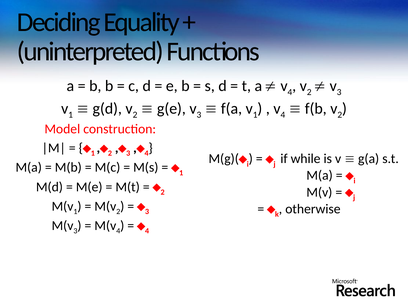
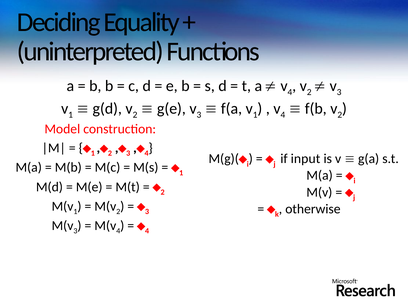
while: while -> input (306, 159)
